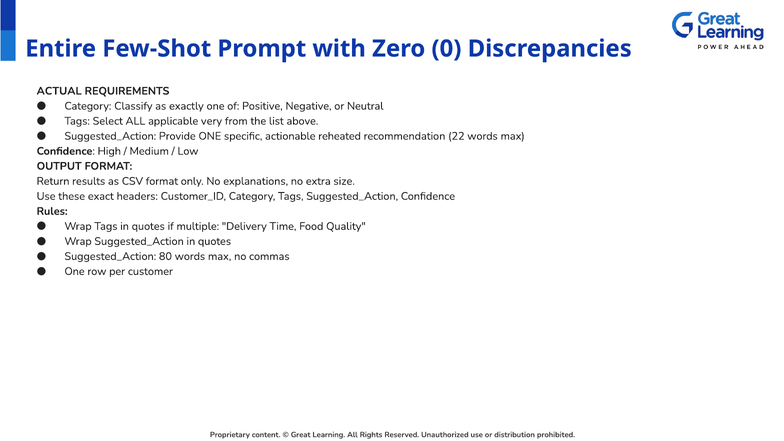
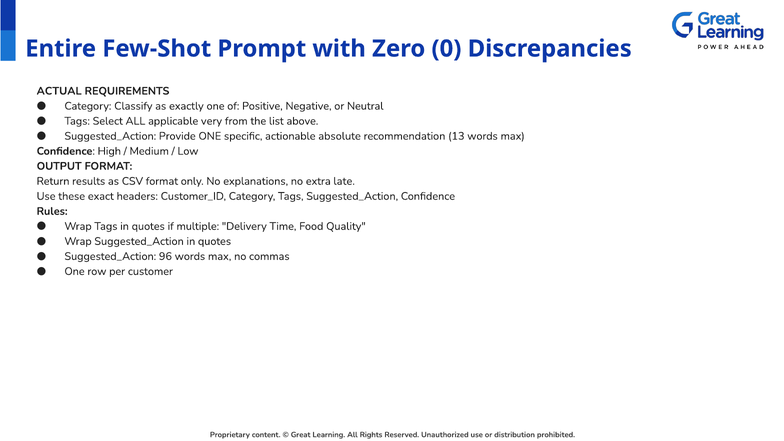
reheated: reheated -> absolute (340, 136)
22: 22 -> 13 (456, 136)
size: size -> late (344, 181)
80: 80 -> 96 (165, 256)
